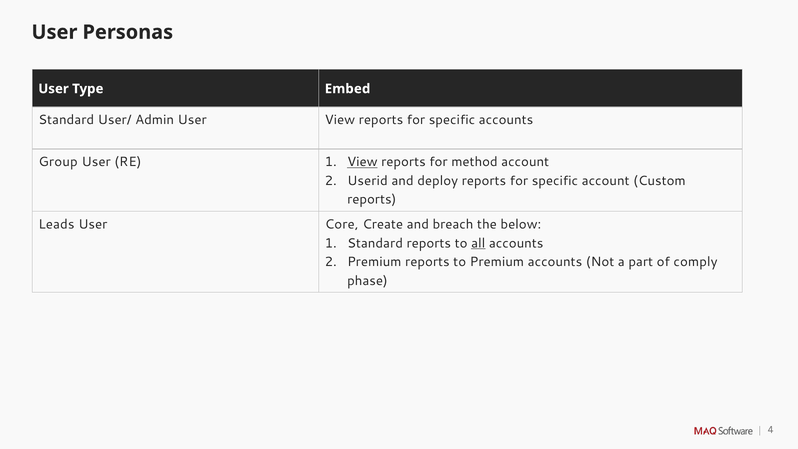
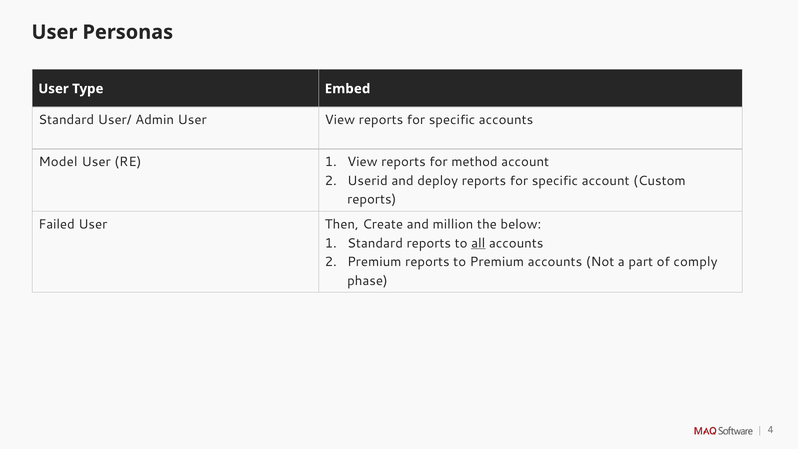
Group: Group -> Model (58, 162)
View underline: present -> none (362, 162)
Leads: Leads -> Failed (57, 224)
Core: Core -> Then (342, 224)
breach: breach -> million (453, 224)
